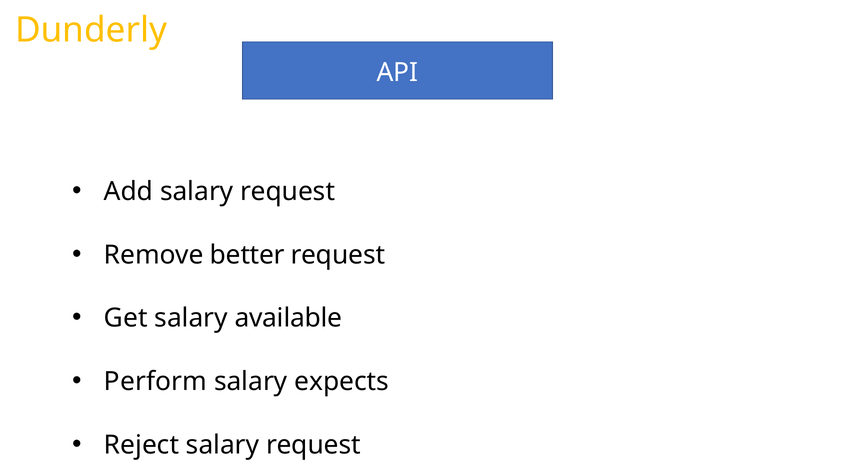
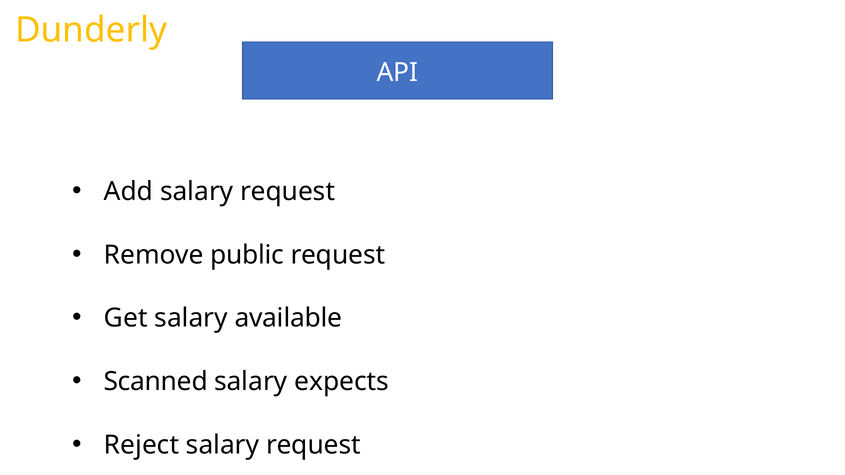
better: better -> public (247, 255)
Perform: Perform -> Scanned (156, 382)
